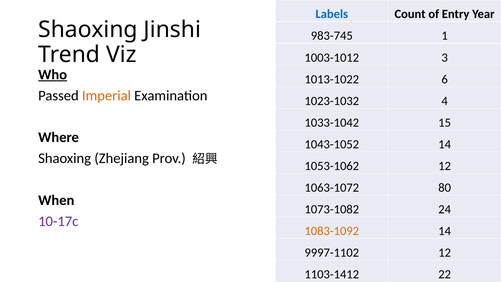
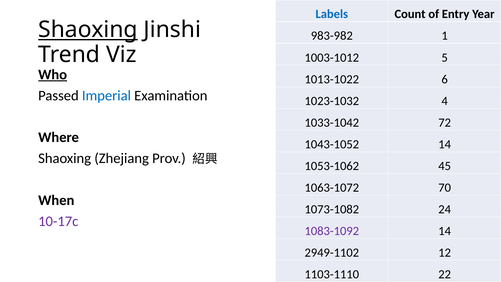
Shaoxing underline: none -> present (88, 30)
983-745: 983-745 -> 983-982 (332, 36)
3: 3 -> 5 (445, 57)
Imperial colour: orange -> blue (106, 95)
15: 15 -> 72 (445, 123)
1053-1062 12: 12 -> 45 (445, 166)
80: 80 -> 70 (445, 188)
1083-1092 colour: orange -> purple (332, 231)
9997-1102: 9997-1102 -> 2949-1102 (332, 253)
1103-1412: 1103-1412 -> 1103-1110 (332, 274)
